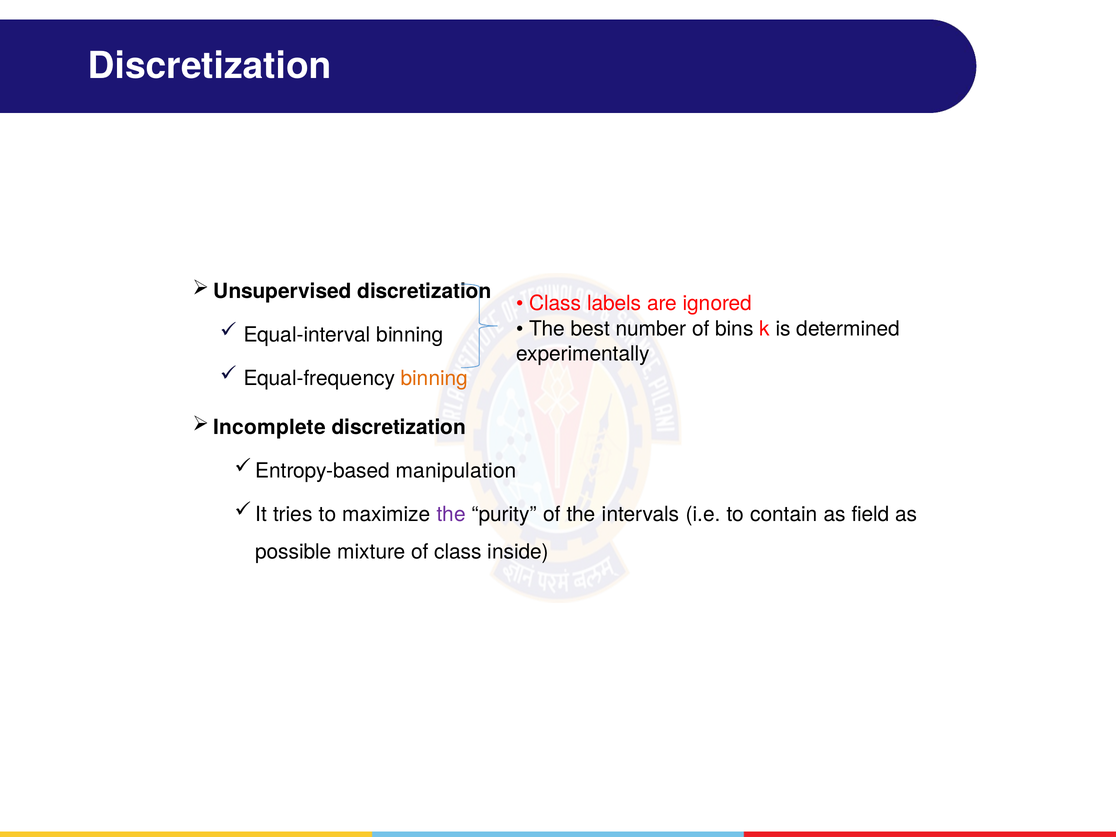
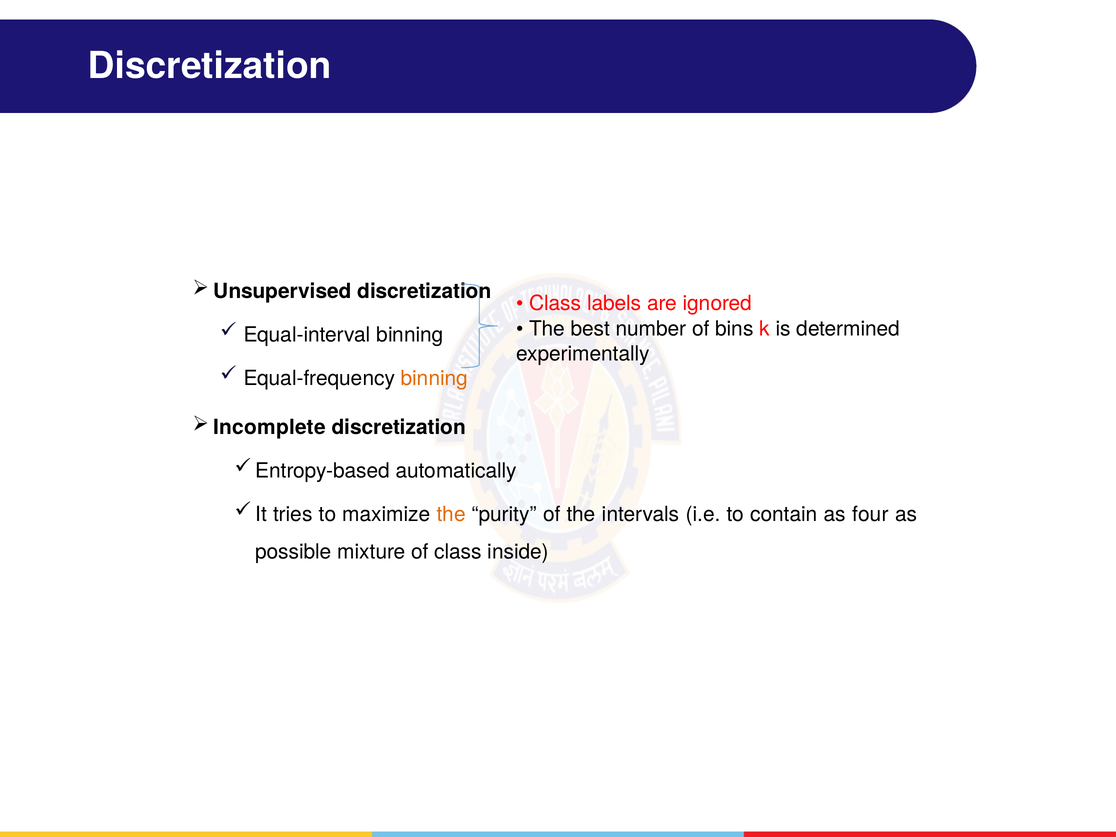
manipulation: manipulation -> automatically (456, 471)
the colour: purple -> orange (451, 514)
field: field -> four (870, 514)
